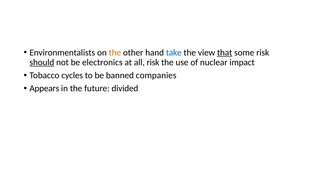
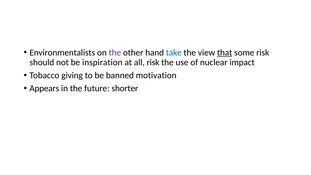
the colour: orange -> purple (115, 53)
should underline: present -> none (42, 62)
electronics: electronics -> inspiration (102, 62)
cycles: cycles -> giving (72, 75)
companies: companies -> motivation (156, 75)
divided: divided -> shorter (125, 88)
